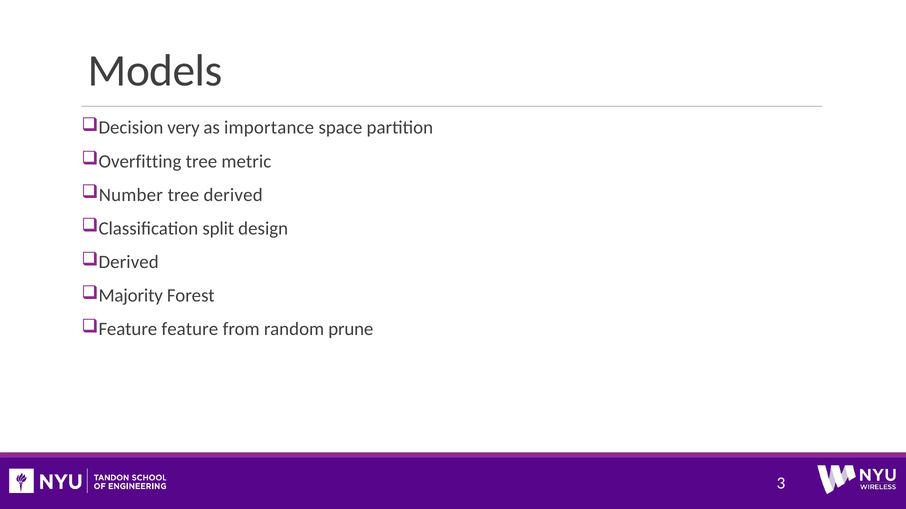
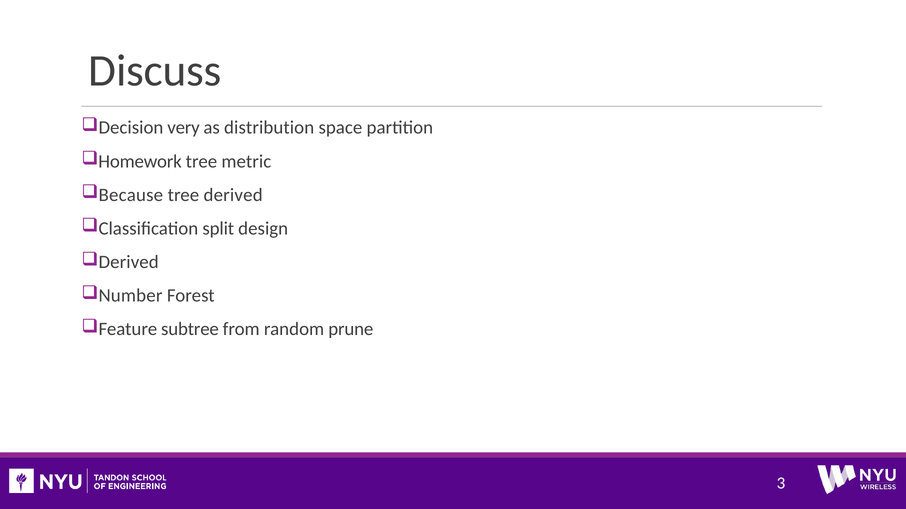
Models: Models -> Discuss (155, 71)
importance: importance -> distribution (269, 128)
Overfitting: Overfitting -> Homework (140, 162)
Number: Number -> Because (131, 195)
Majority: Majority -> Number (130, 296)
Feature feature: feature -> subtree (190, 330)
